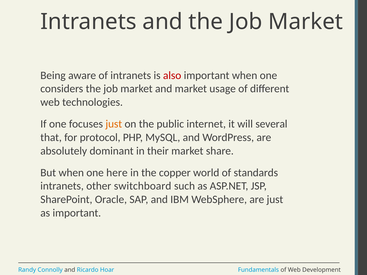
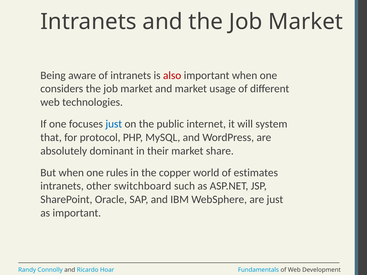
just colour: orange -> blue (114, 124)
several: several -> system (271, 124)
here: here -> rules (117, 173)
standards: standards -> estimates (256, 173)
